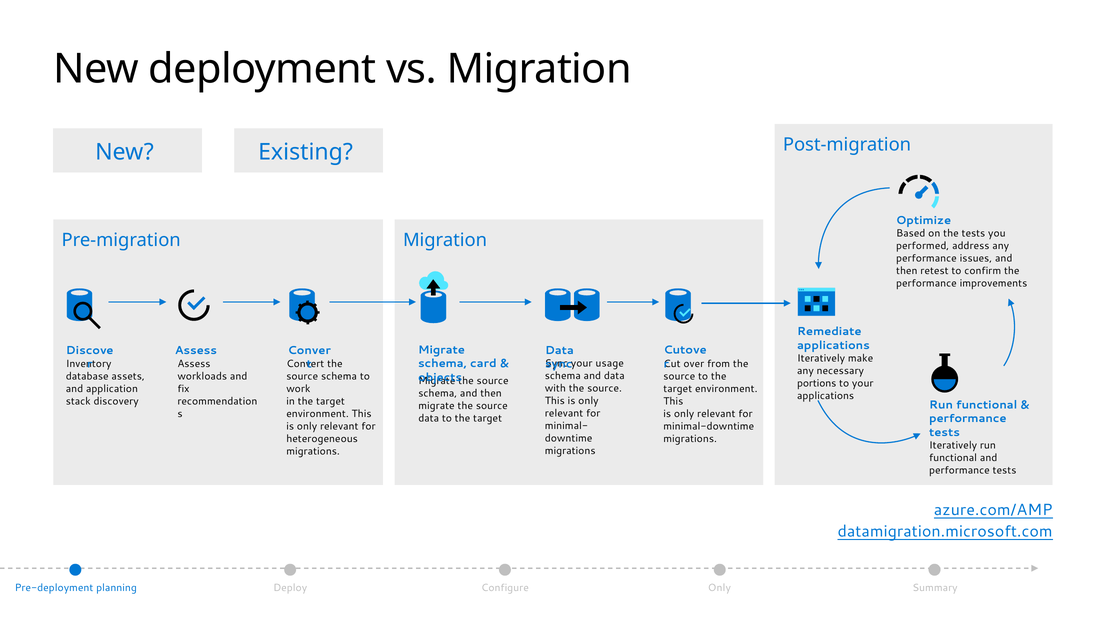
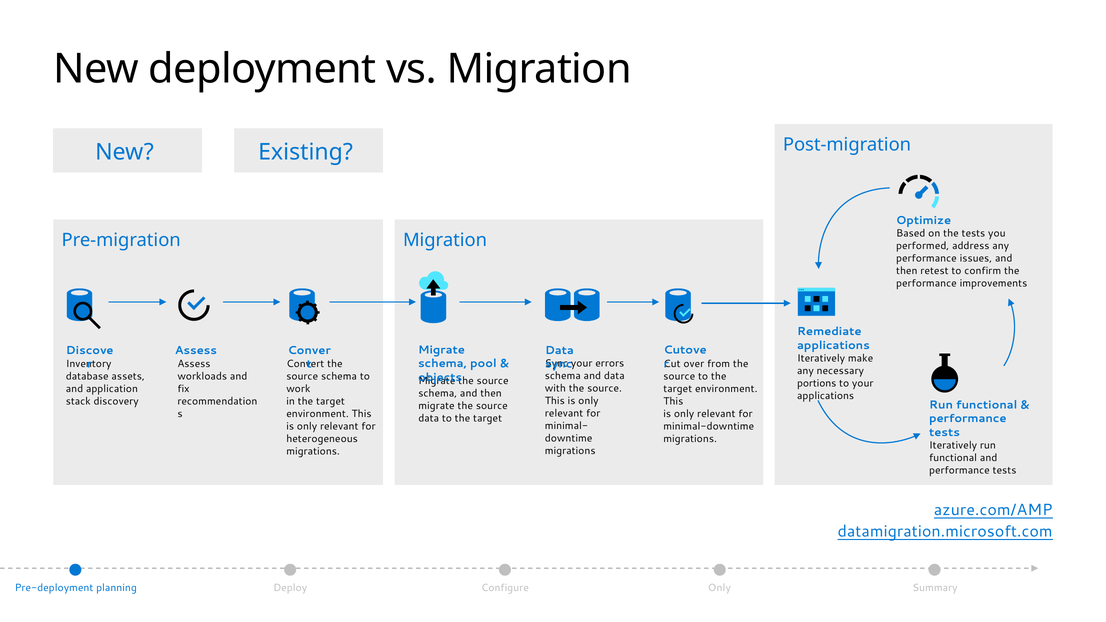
card: card -> pool (483, 364)
usage: usage -> errors (610, 364)
